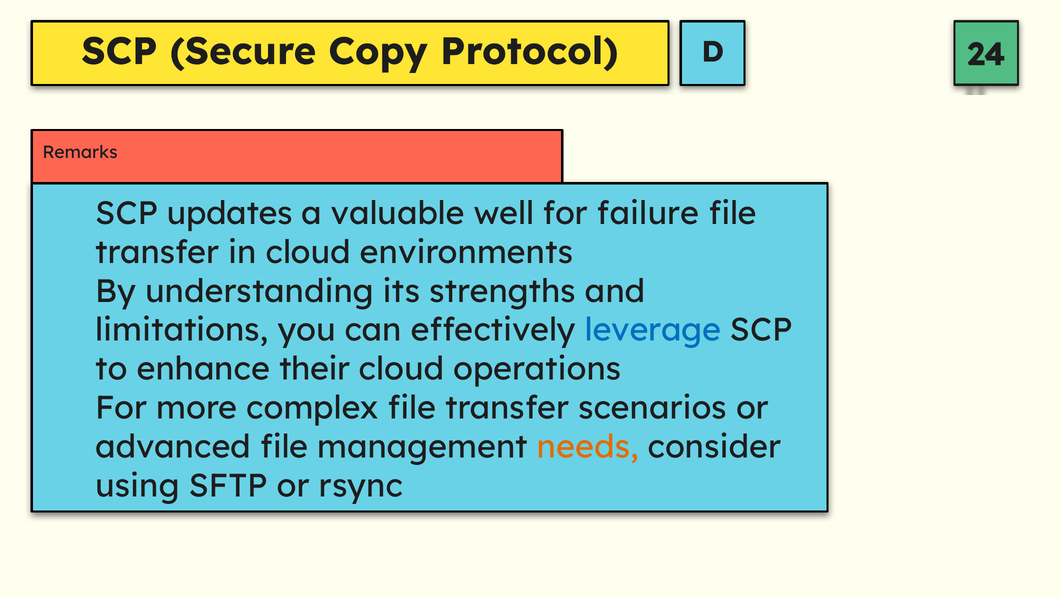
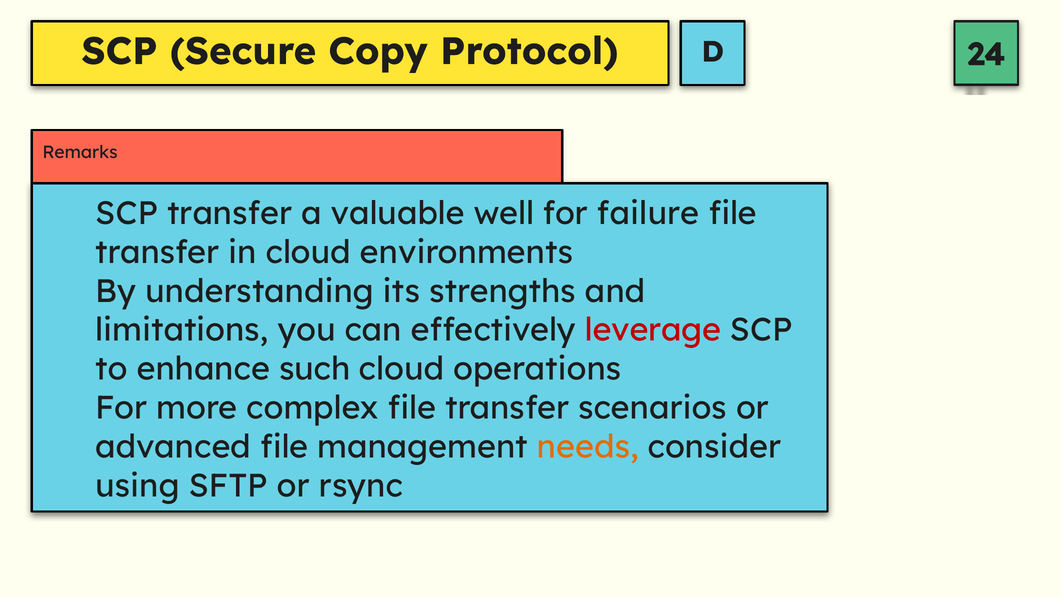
SCP updates: updates -> transfer (230, 214)
leverage colour: blue -> red (653, 330)
their: their -> such (315, 369)
